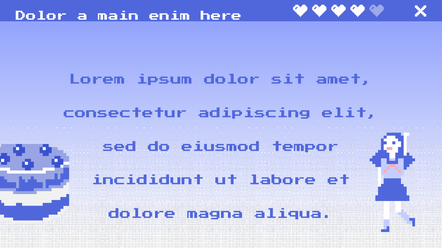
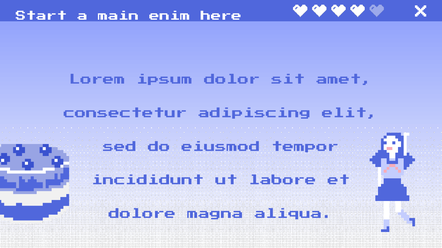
Dolor: Dolor -> Start (41, 18)
